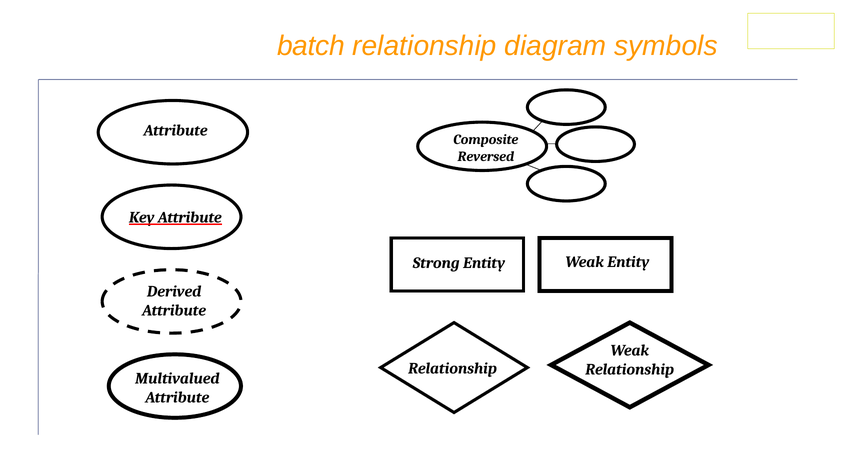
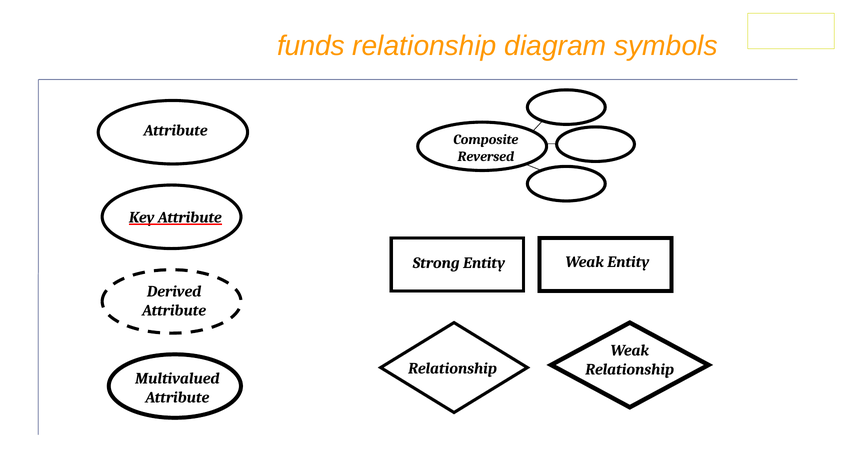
batch: batch -> funds (311, 46)
